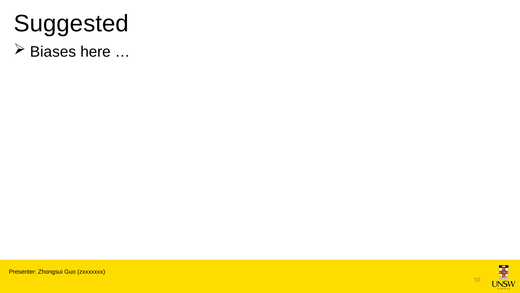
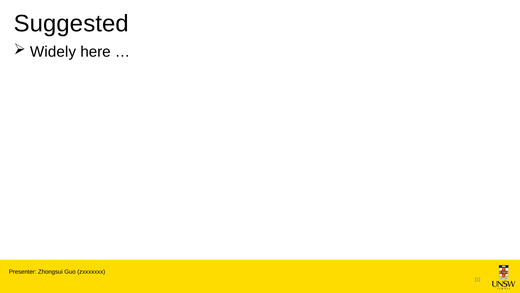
Biases: Biases -> Widely (53, 52)
